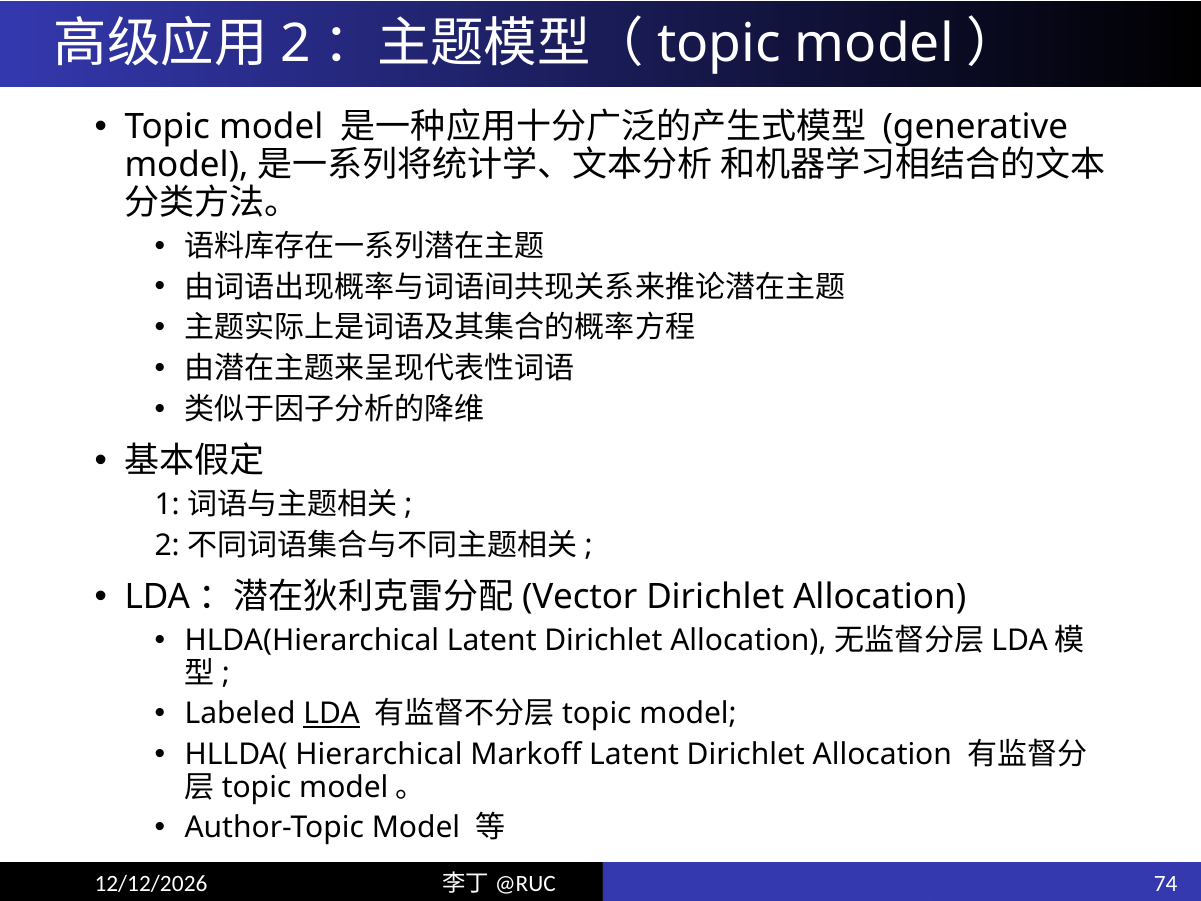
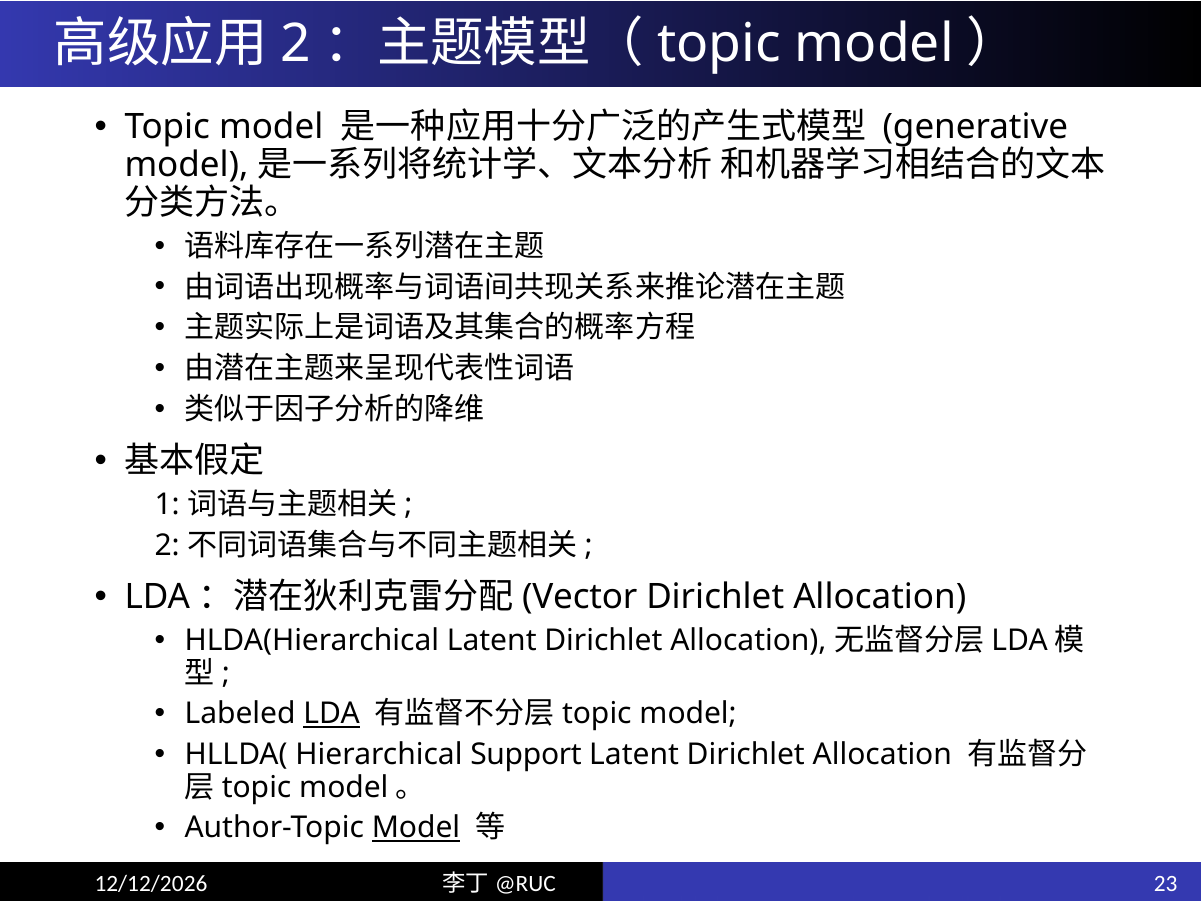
Markoff: Markoff -> Support (526, 755)
Model underline: none -> present (416, 828)
74: 74 -> 23 (1166, 883)
